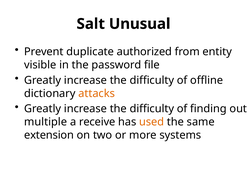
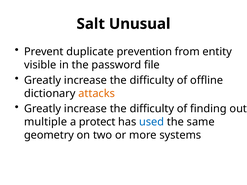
authorized: authorized -> prevention (144, 52)
receive: receive -> protect (97, 122)
used colour: orange -> blue (152, 122)
extension: extension -> geometry (49, 135)
